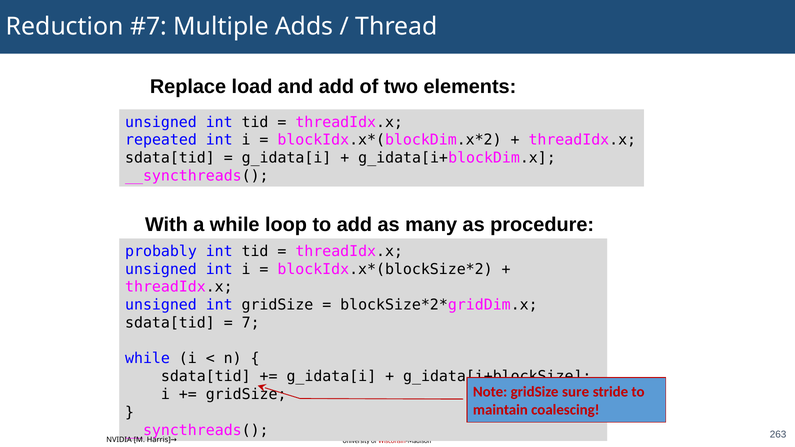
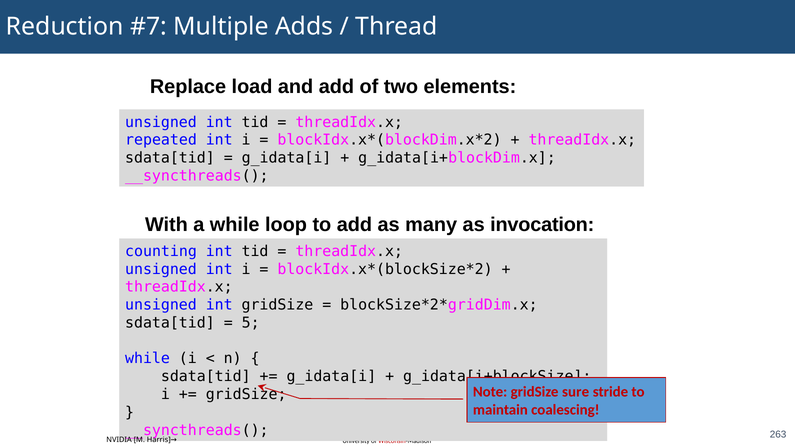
procedure: procedure -> invocation (542, 225)
probably: probably -> counting (161, 251)
7: 7 -> 5 (251, 323)
